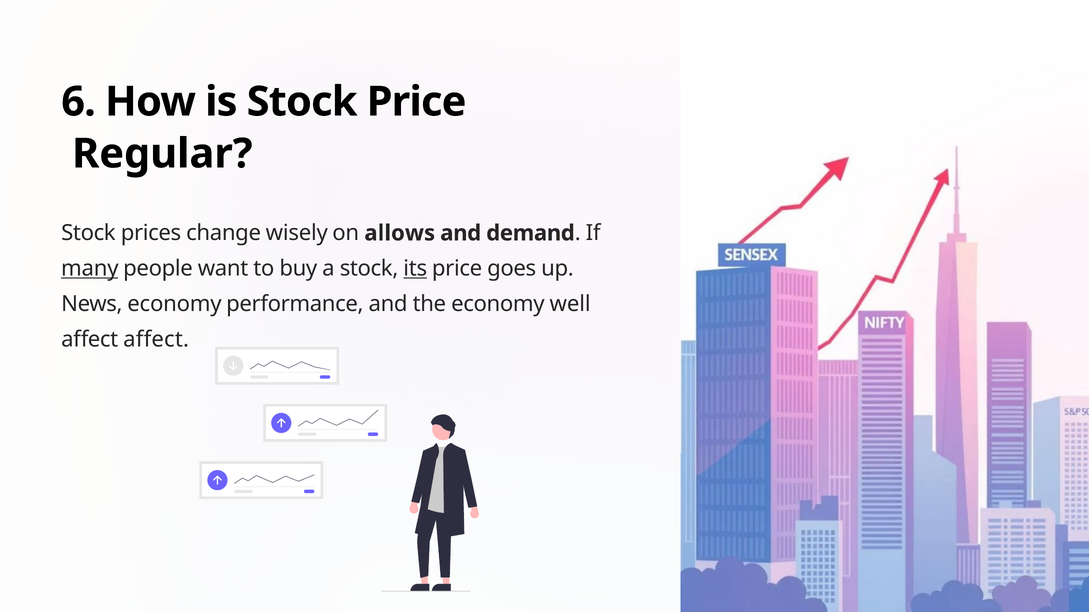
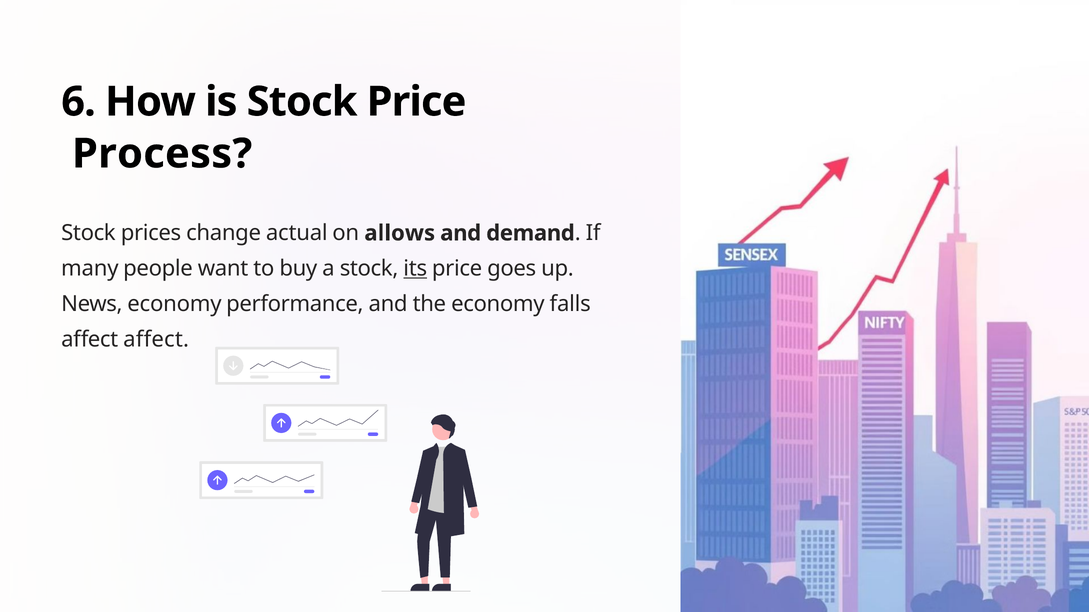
Regular: Regular -> Process (162, 154)
wisely: wisely -> actual (297, 233)
many underline: present -> none (90, 269)
well: well -> falls (570, 304)
